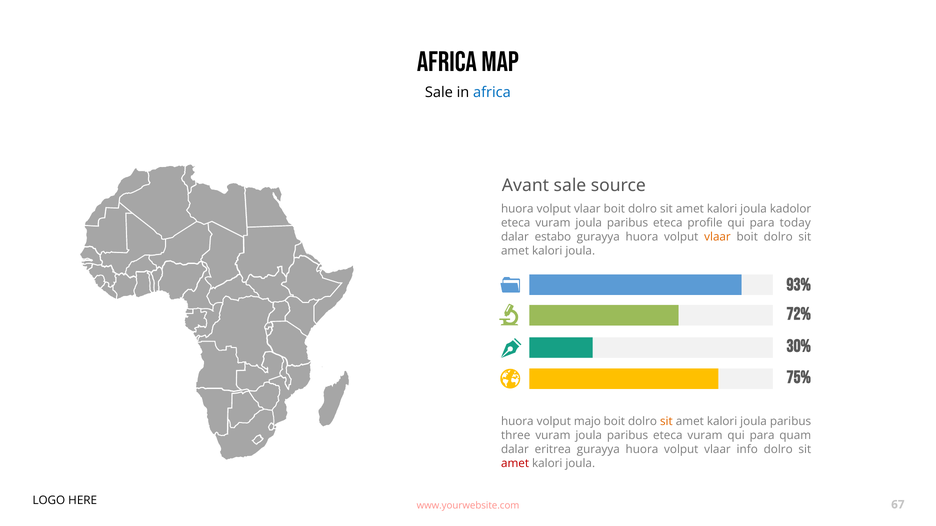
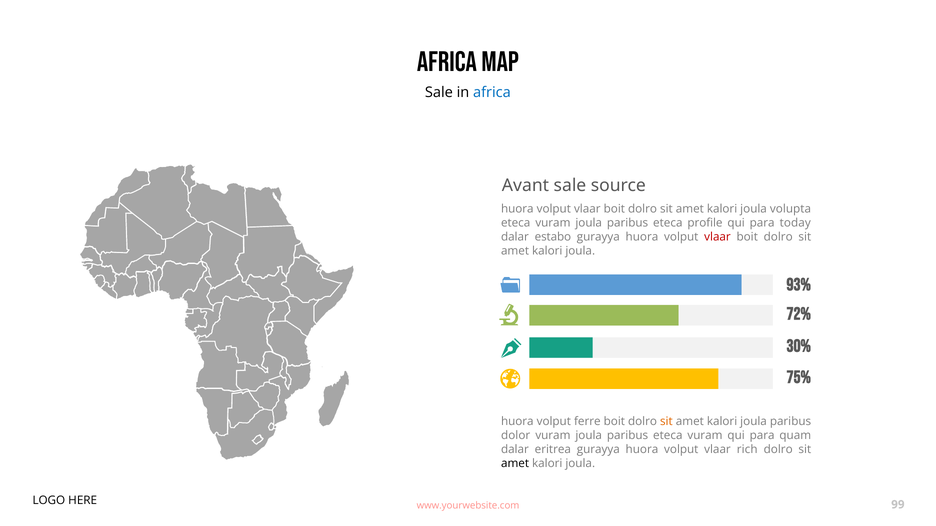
kadolor: kadolor -> volupta (790, 209)
vlaar colour: orange -> red (717, 237)
majo: majo -> ferre (587, 422)
three: three -> dolor (516, 436)
info: info -> rich (747, 450)
amet colour: red -> black (515, 464)
67: 67 -> 99 (898, 505)
